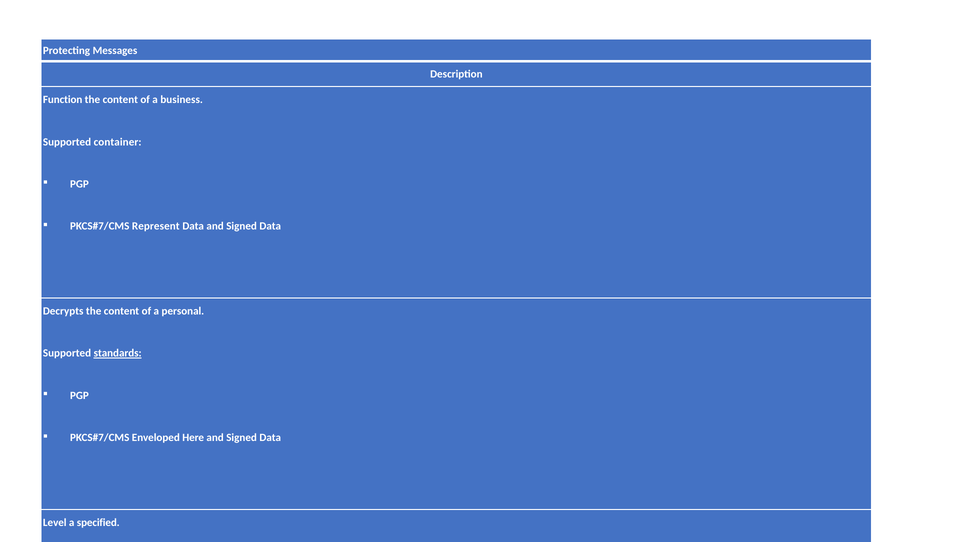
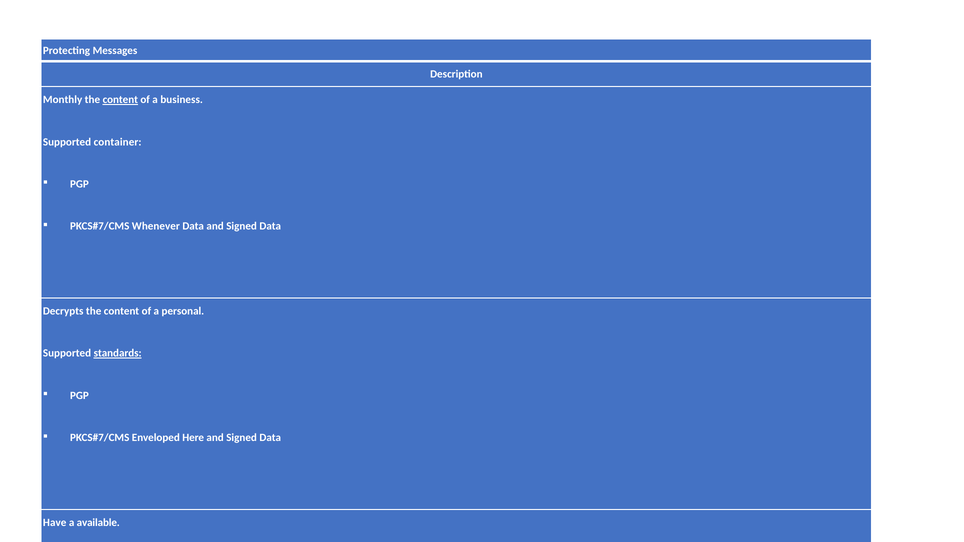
Function: Function -> Monthly (63, 100)
content underline: none -> present (120, 100)
Represent: Represent -> Whenever (156, 226)
Level: Level -> Have (55, 523)
specified: specified -> available (98, 523)
